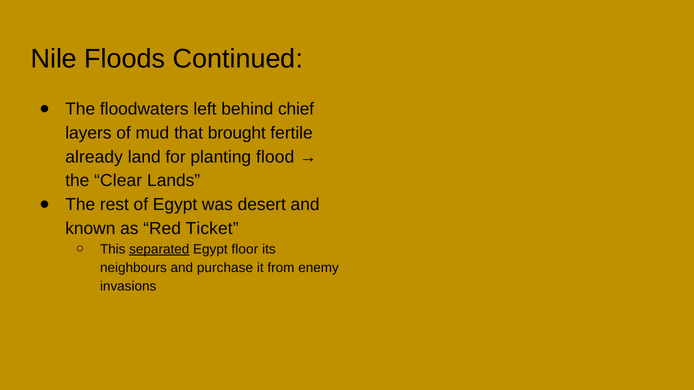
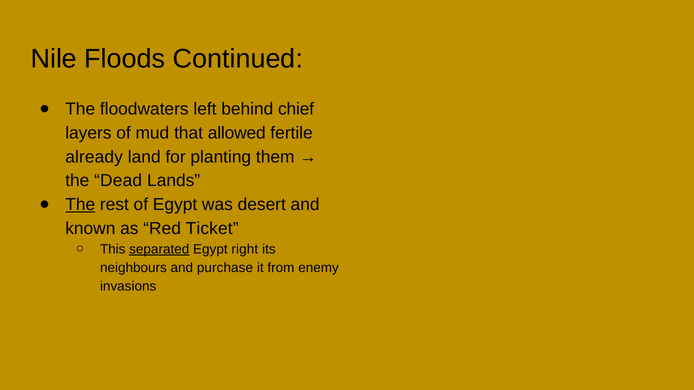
brought: brought -> allowed (237, 133)
flood: flood -> them (275, 157)
Clear: Clear -> Dead (118, 181)
The underline: none -> present (80, 205)
floor: floor -> right (245, 249)
